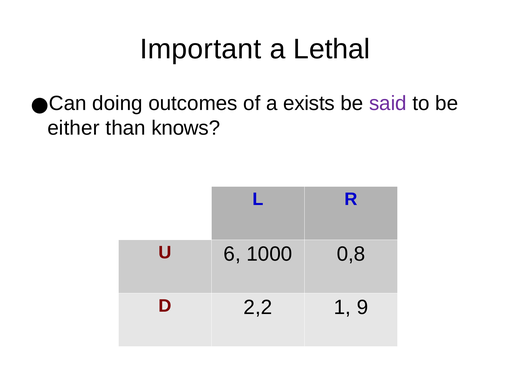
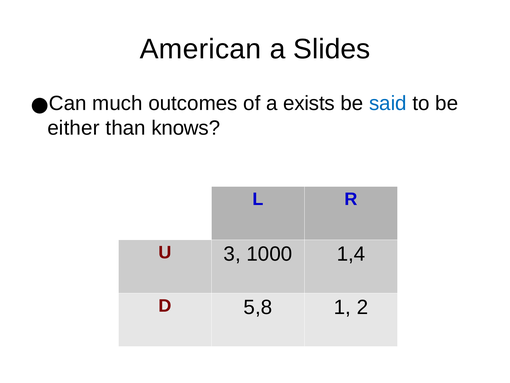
Important: Important -> American (201, 49)
Lethal: Lethal -> Slides (332, 49)
doing: doing -> much (117, 103)
said colour: purple -> blue (388, 103)
6: 6 -> 3 (232, 254)
0,8: 0,8 -> 1,4 (351, 254)
2,2: 2,2 -> 5,8 (258, 307)
9: 9 -> 2 (362, 307)
